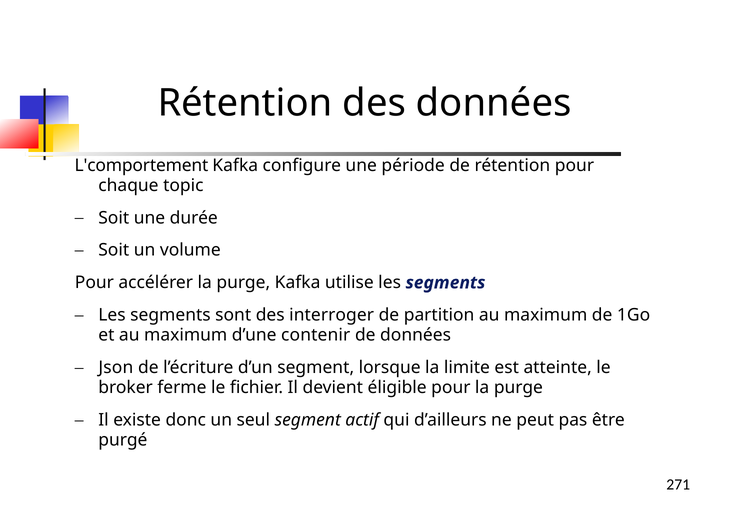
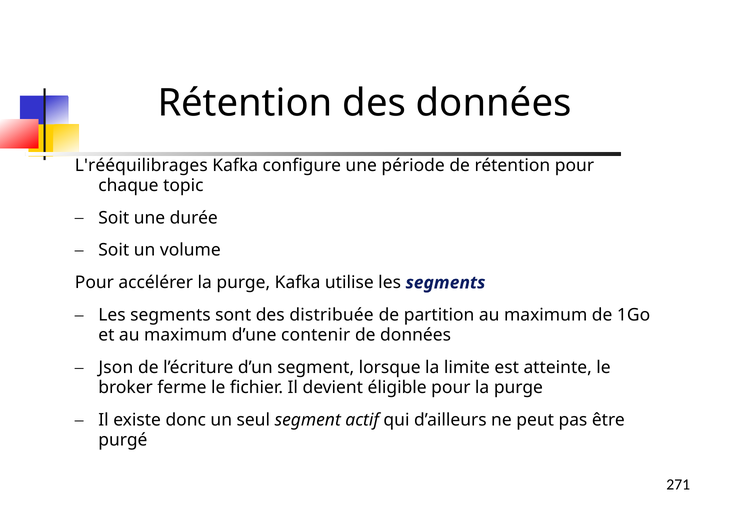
L'comportement: L'comportement -> L'rééquilibrages (141, 165)
interroger: interroger -> distribuée (332, 315)
